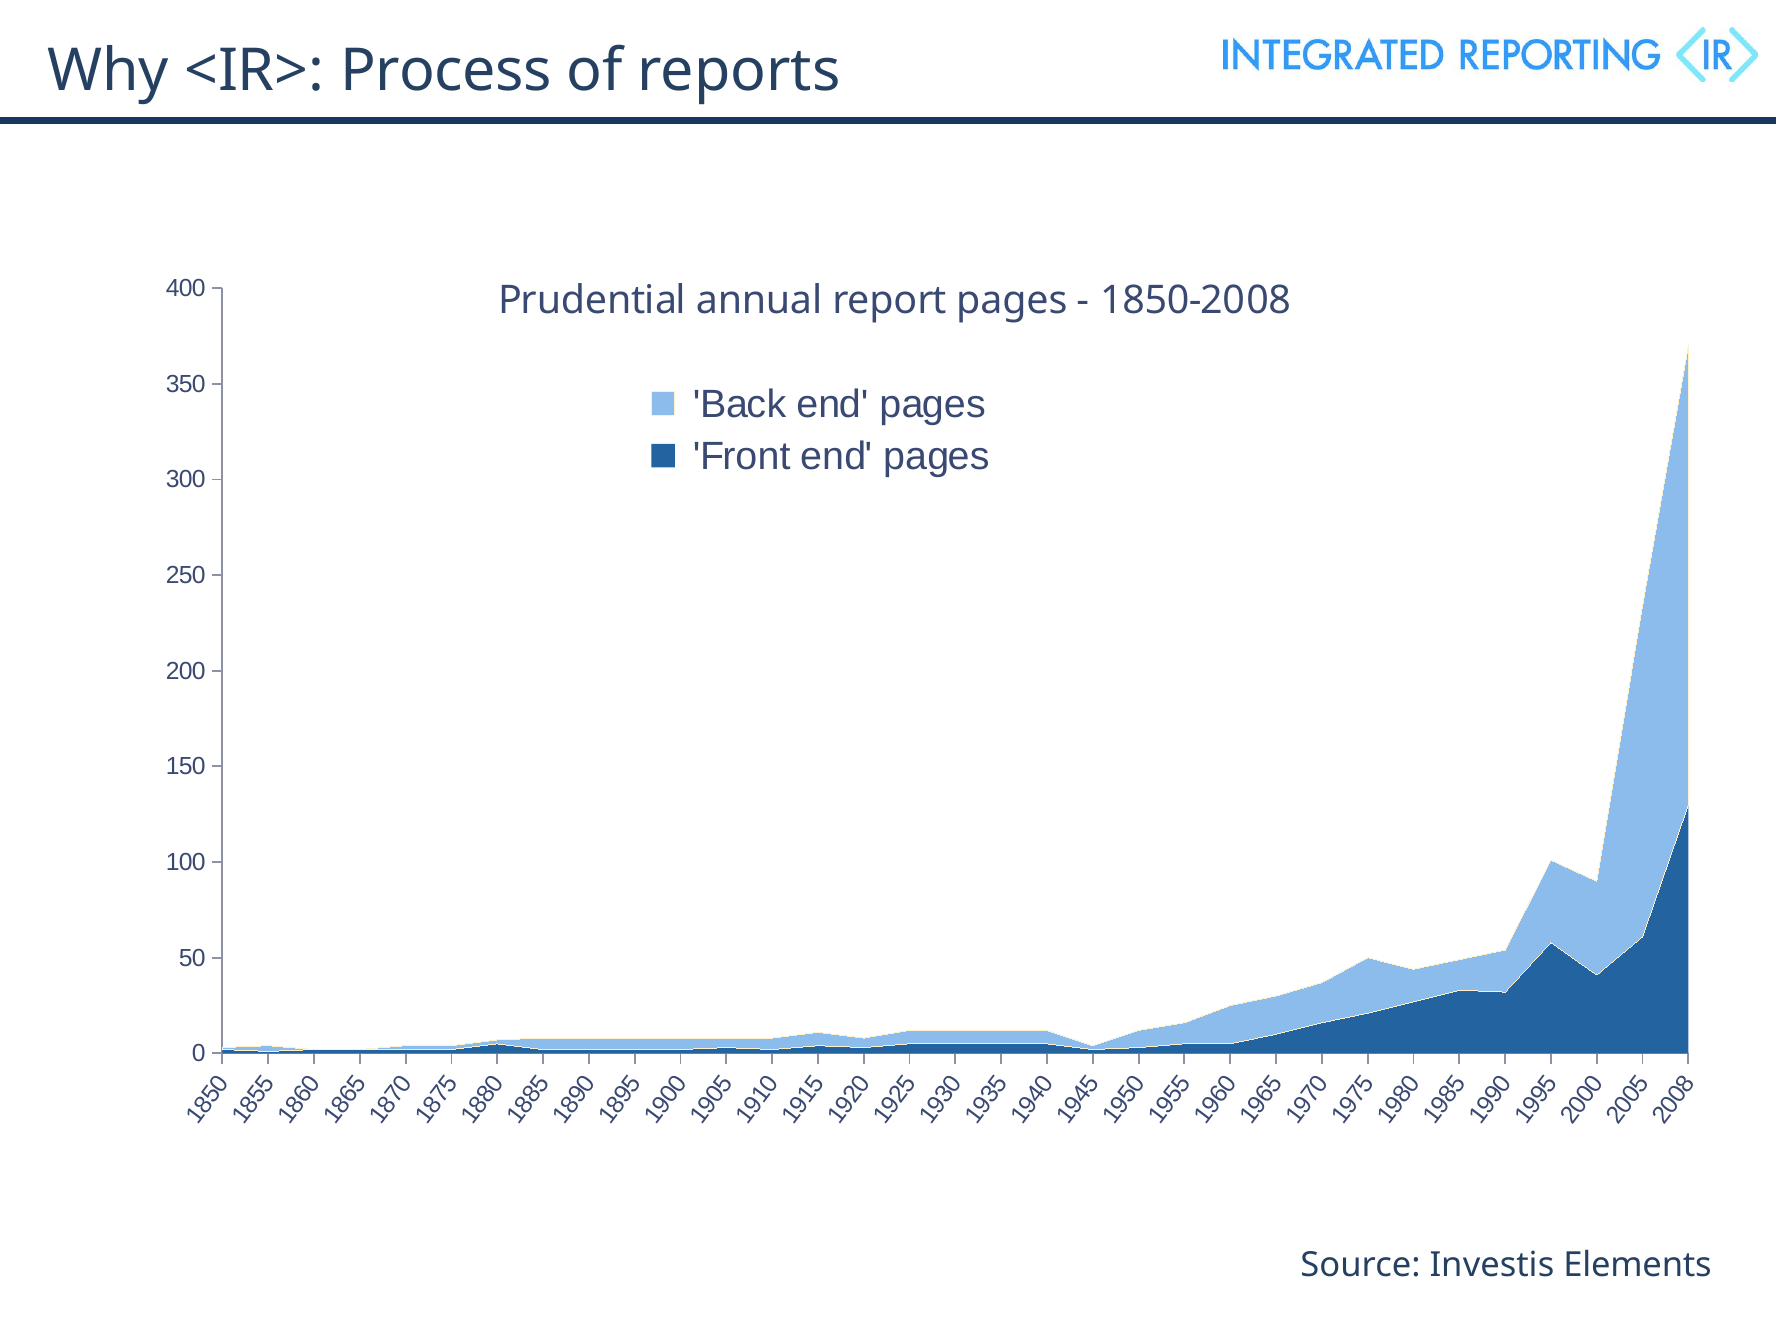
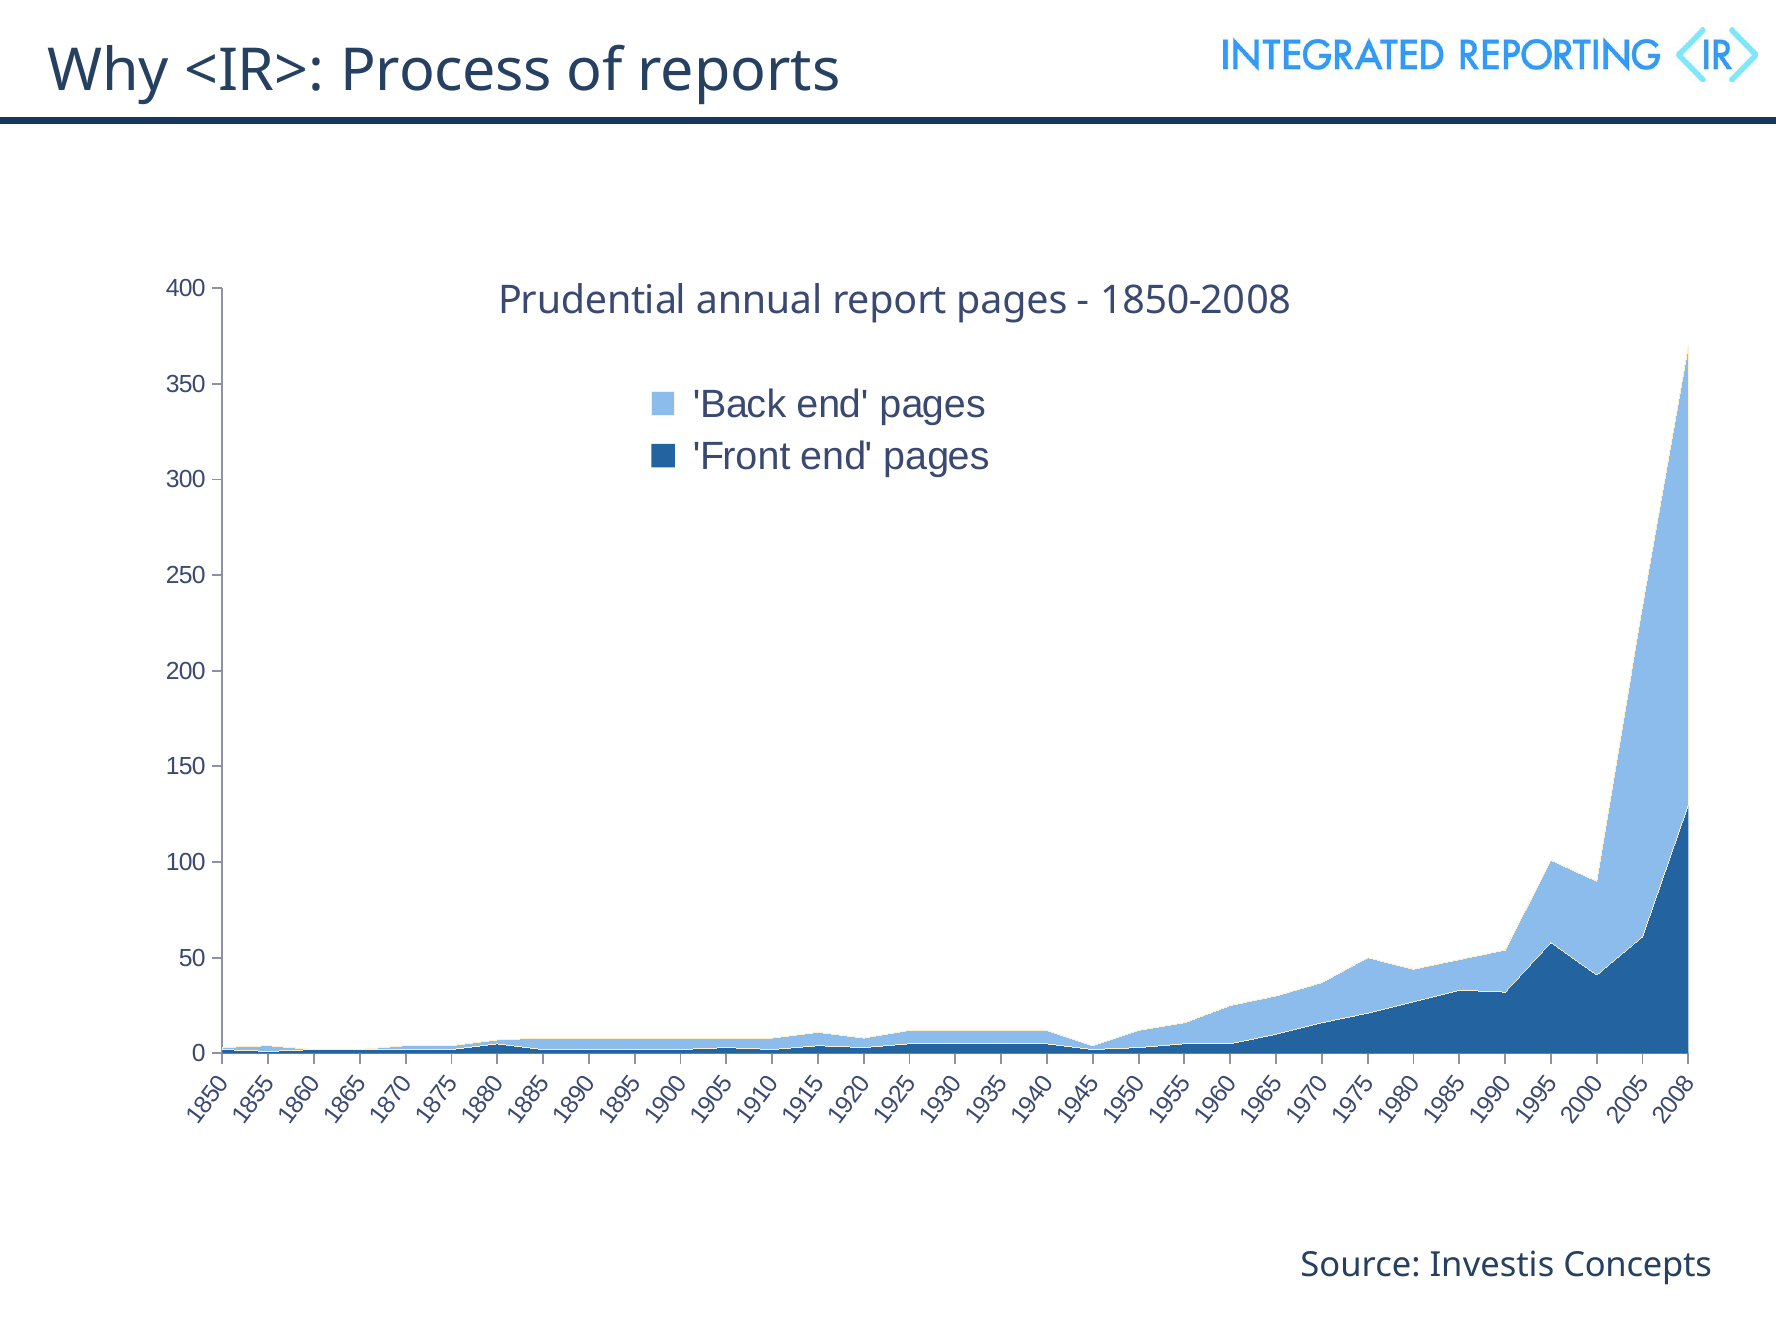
Elements: Elements -> Concepts (1638, 1265)
